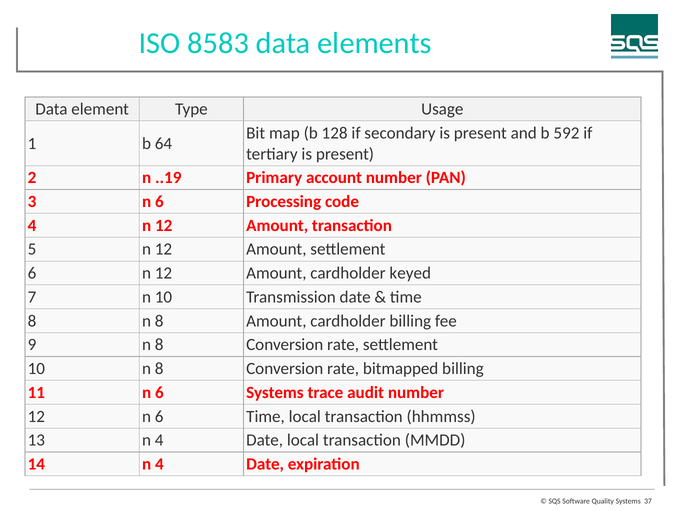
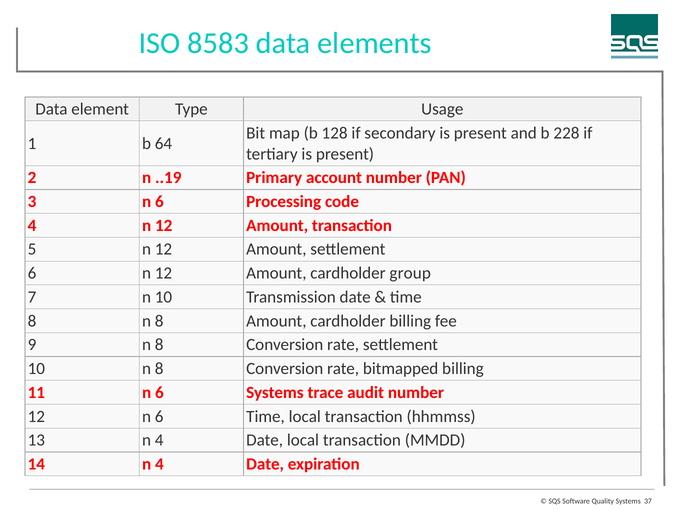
592: 592 -> 228 (566, 133)
keyed: keyed -> group (410, 273)
